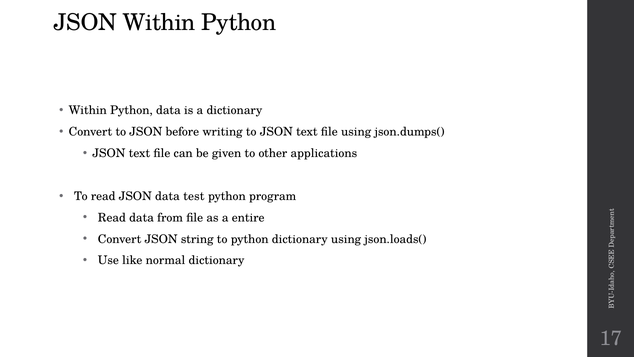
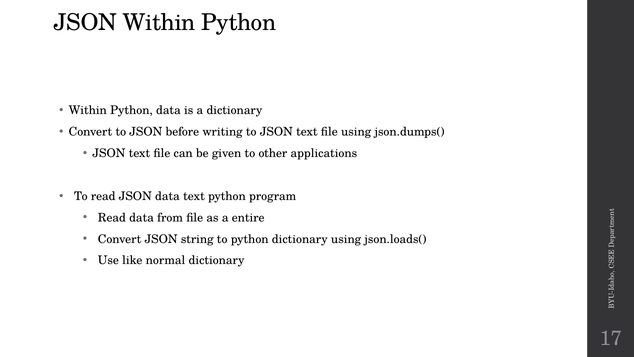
data test: test -> text (194, 196)
